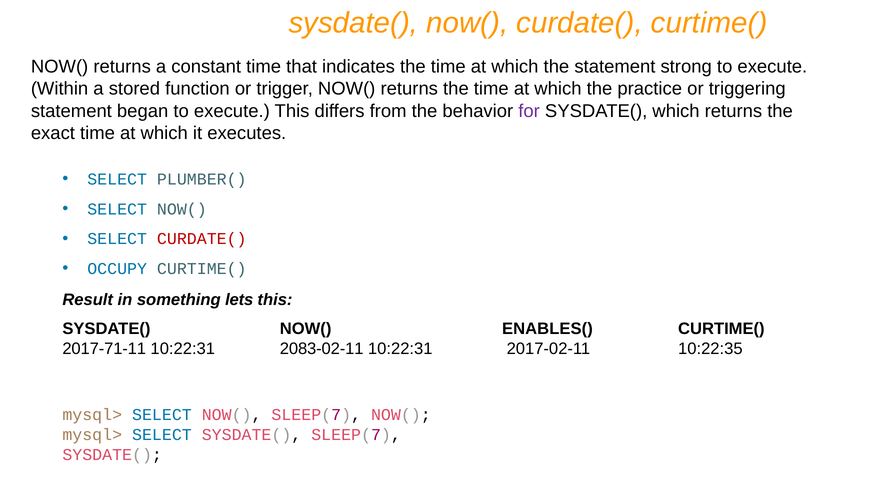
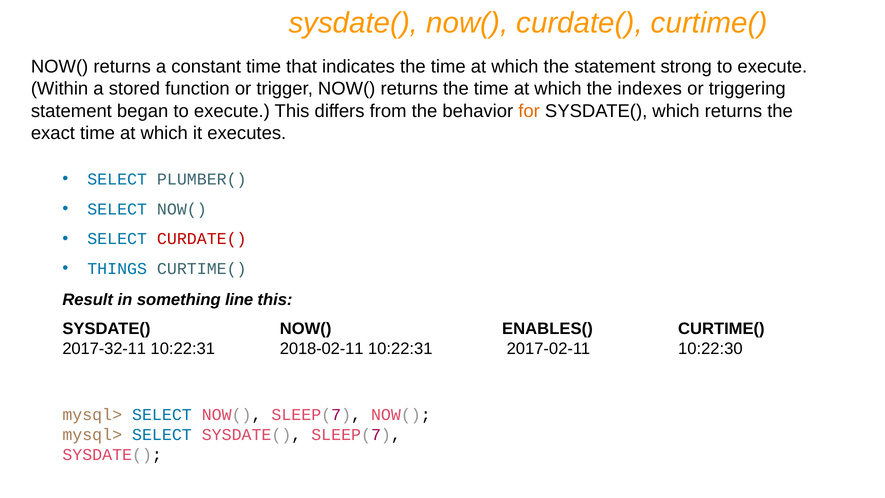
practice: practice -> indexes (650, 89)
for colour: purple -> orange (529, 111)
OCCUPY: OCCUPY -> THINGS (117, 269)
lets: lets -> line (239, 300)
2017-71-11: 2017-71-11 -> 2017-32-11 (104, 349)
2083-02-11: 2083-02-11 -> 2018-02-11 (322, 349)
10:22:35: 10:22:35 -> 10:22:30 (710, 349)
